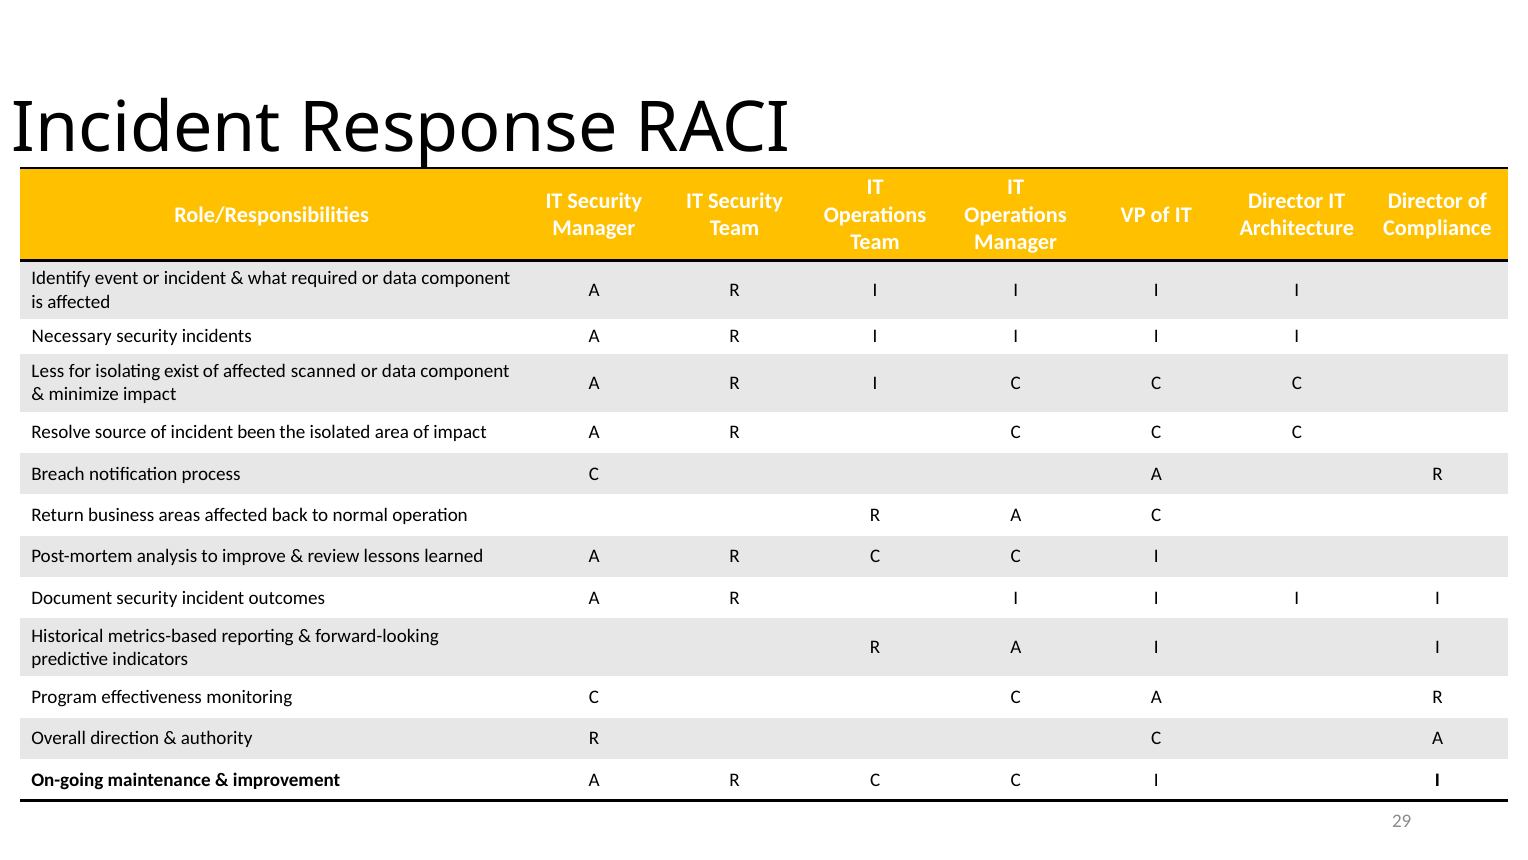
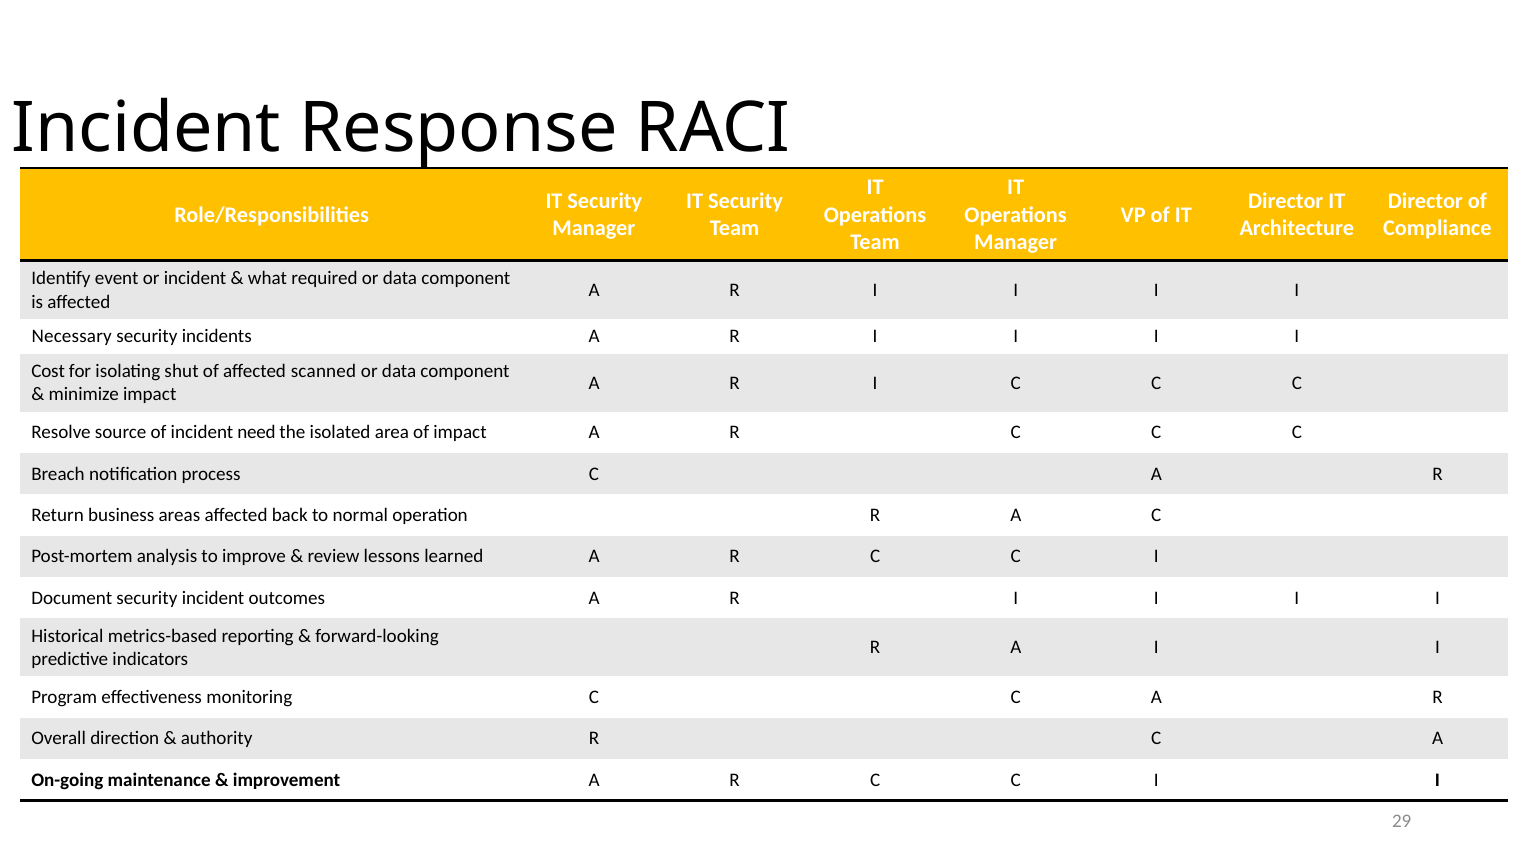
Less: Less -> Cost (48, 371)
exist: exist -> shut (182, 371)
been: been -> need (256, 432)
